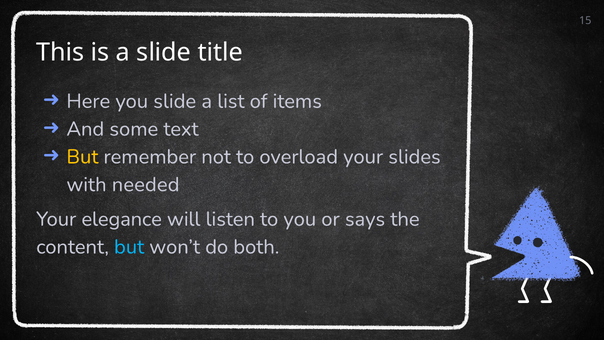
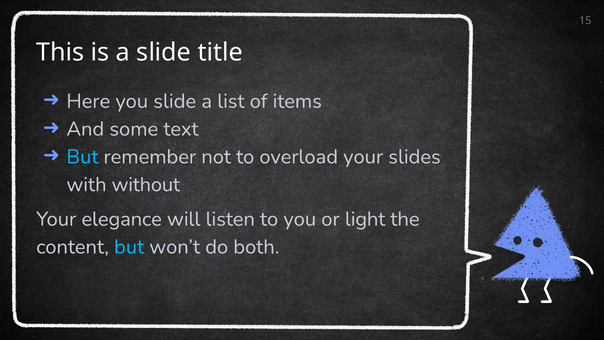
But colour: yellow -> light blue (82, 157)
needed: needed -> without (146, 184)
says: says -> light (365, 219)
